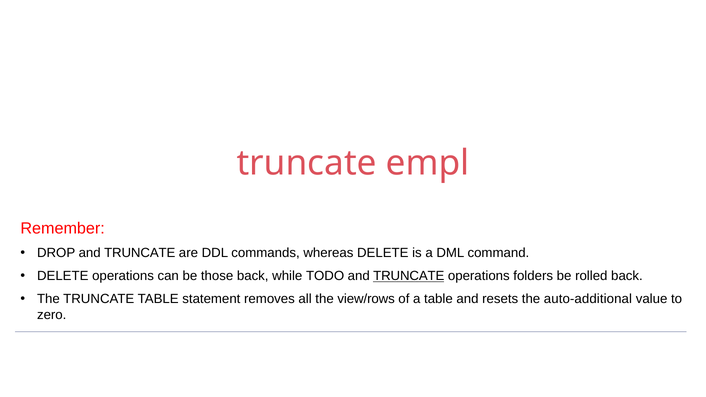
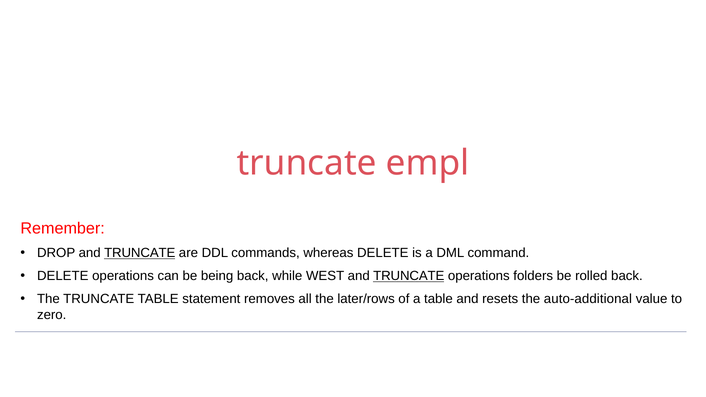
TRUNCATE underline: none -> present (140, 253)
those: those -> being (217, 276)
TODO: TODO -> WEST (325, 276)
view/rows: view/rows -> later/rows (366, 299)
